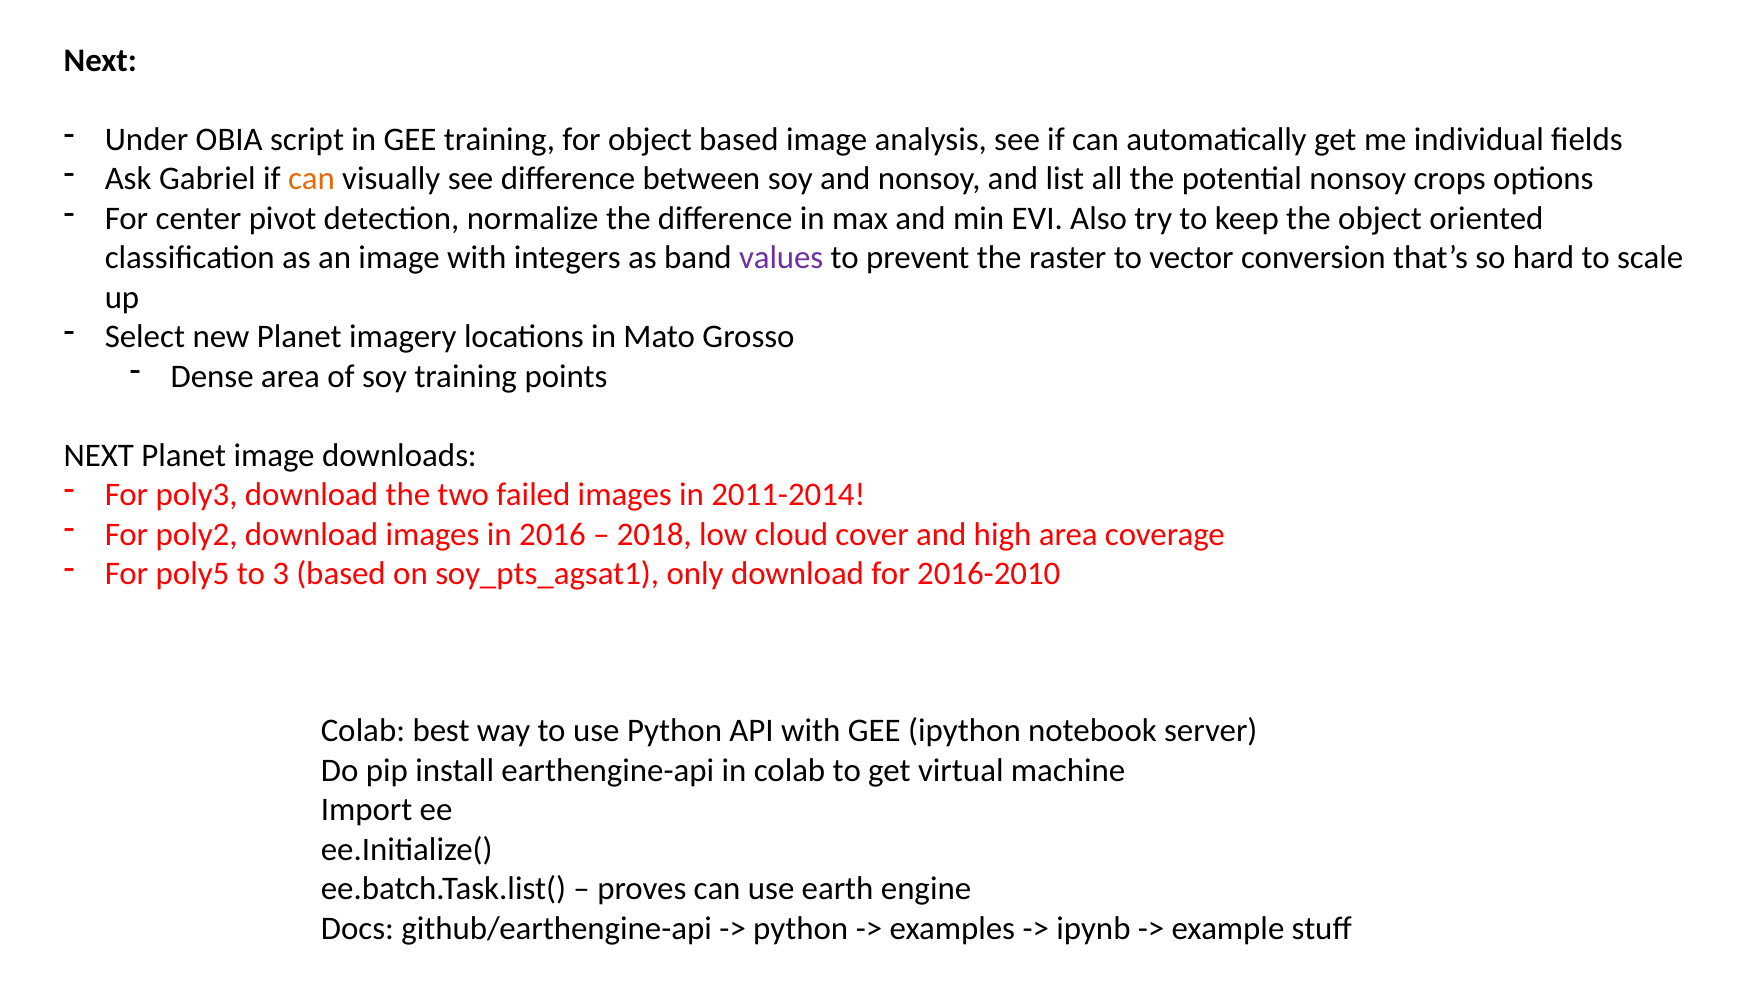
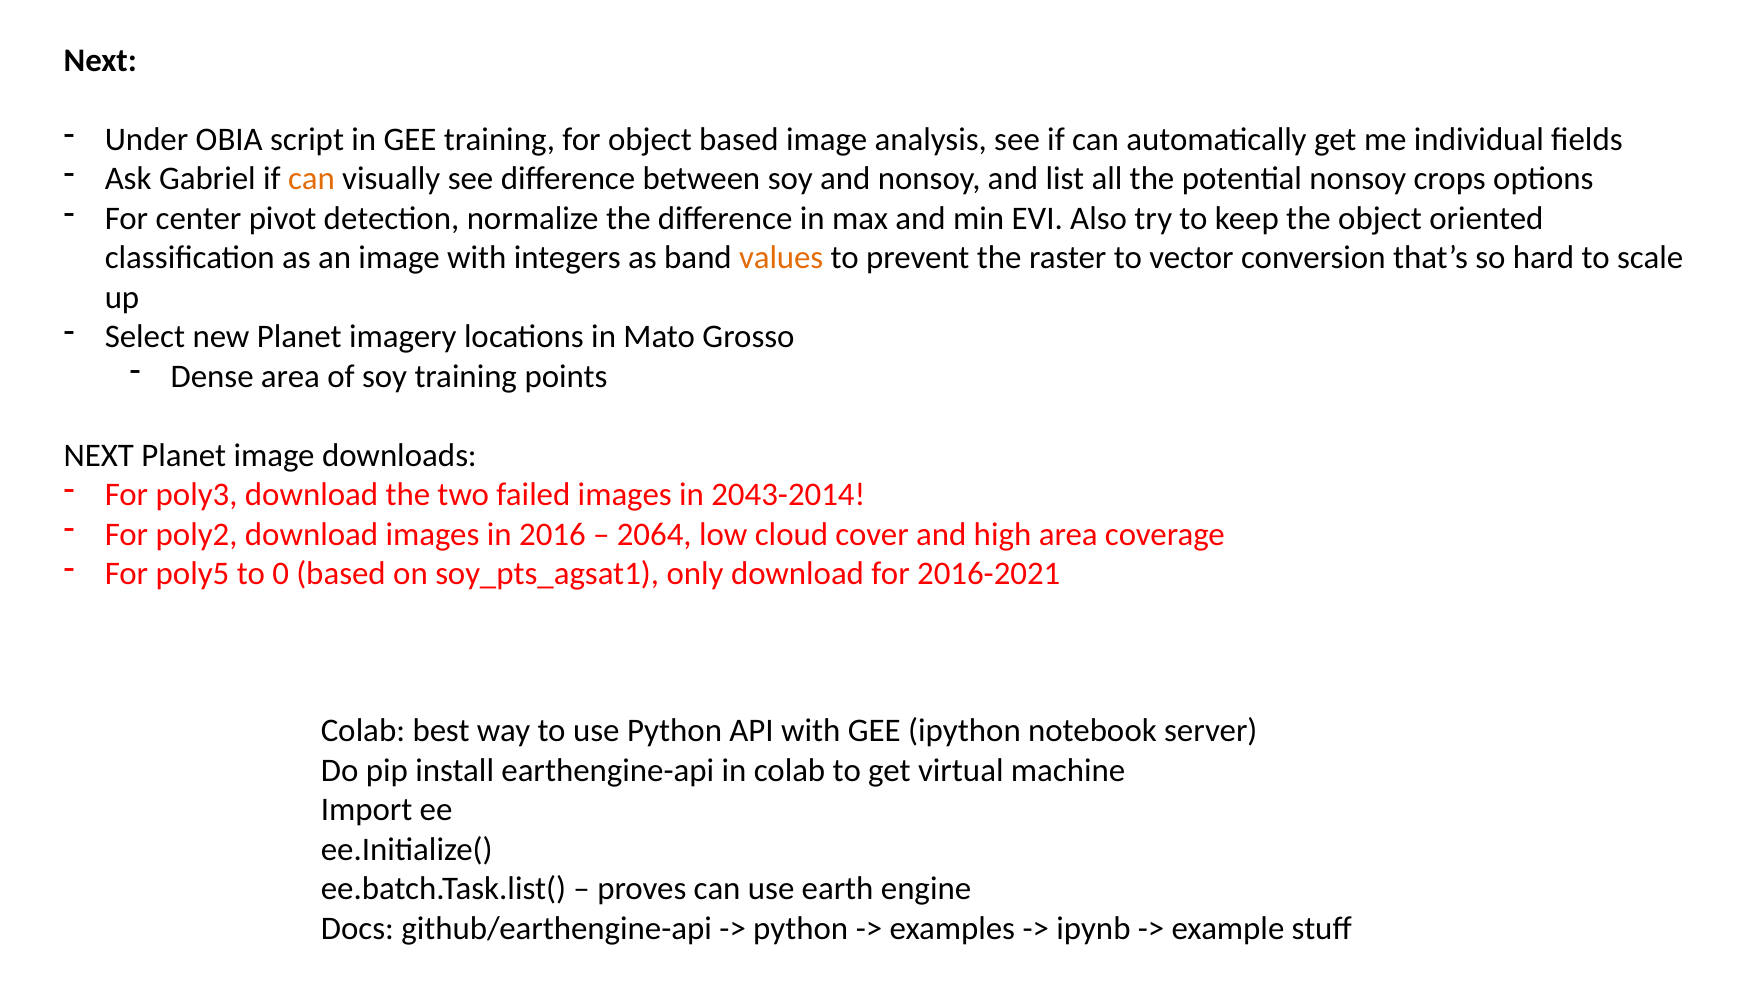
values colour: purple -> orange (781, 258)
2011-2014: 2011-2014 -> 2043-2014 (788, 495)
2018: 2018 -> 2064 (654, 534)
3: 3 -> 0 (281, 574)
2016-2010: 2016-2010 -> 2016-2021 (989, 574)
